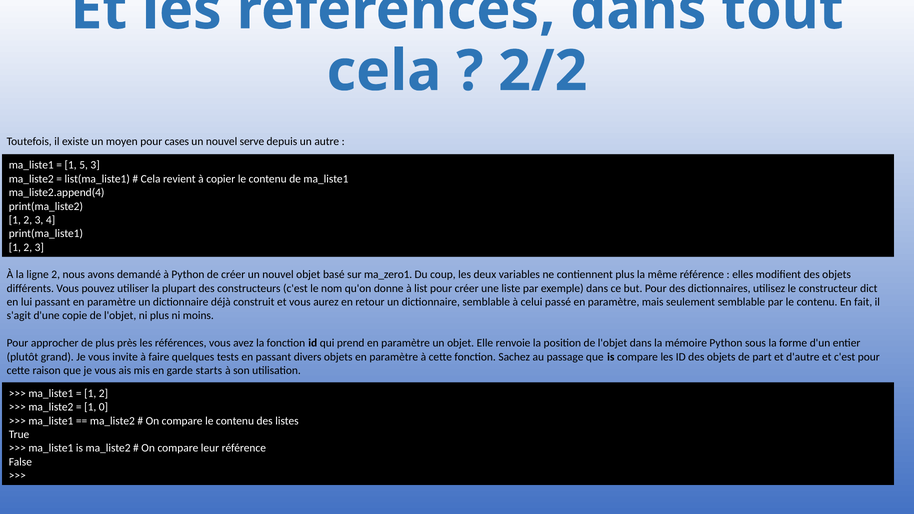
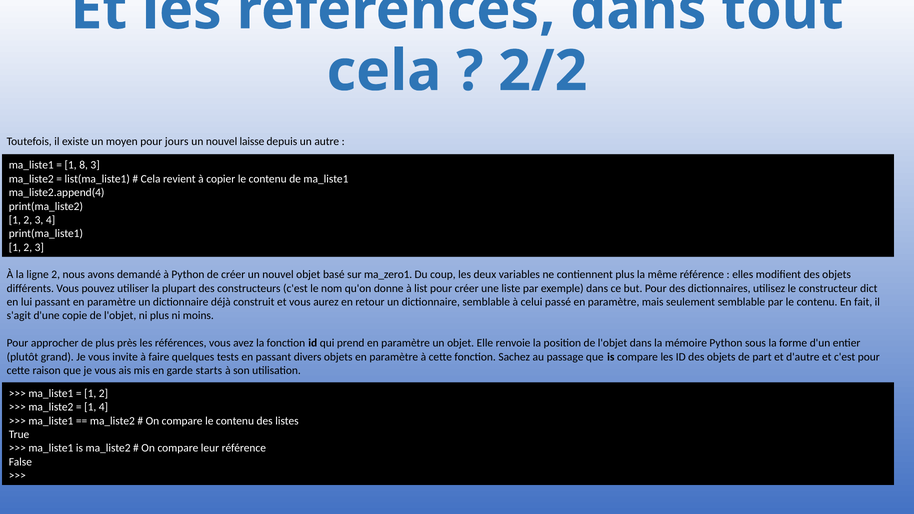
cases: cases -> jours (177, 142)
serve: serve -> laisse (252, 142)
5: 5 -> 8 (84, 165)
1 0: 0 -> 4 (103, 407)
